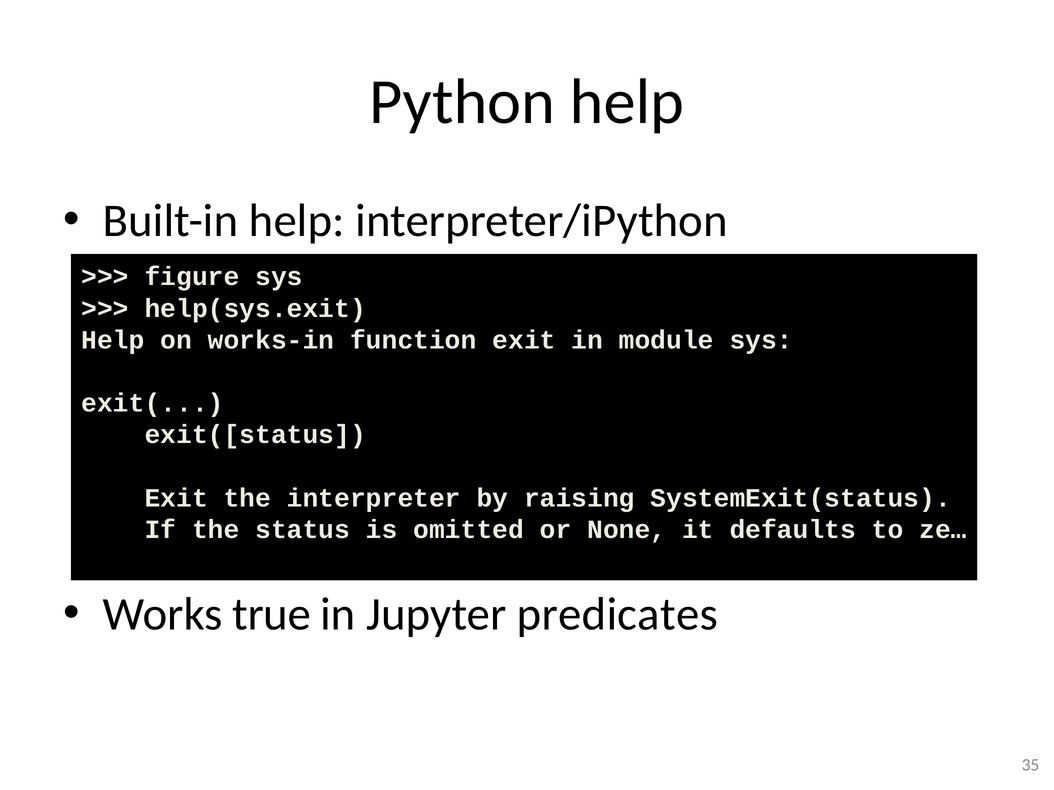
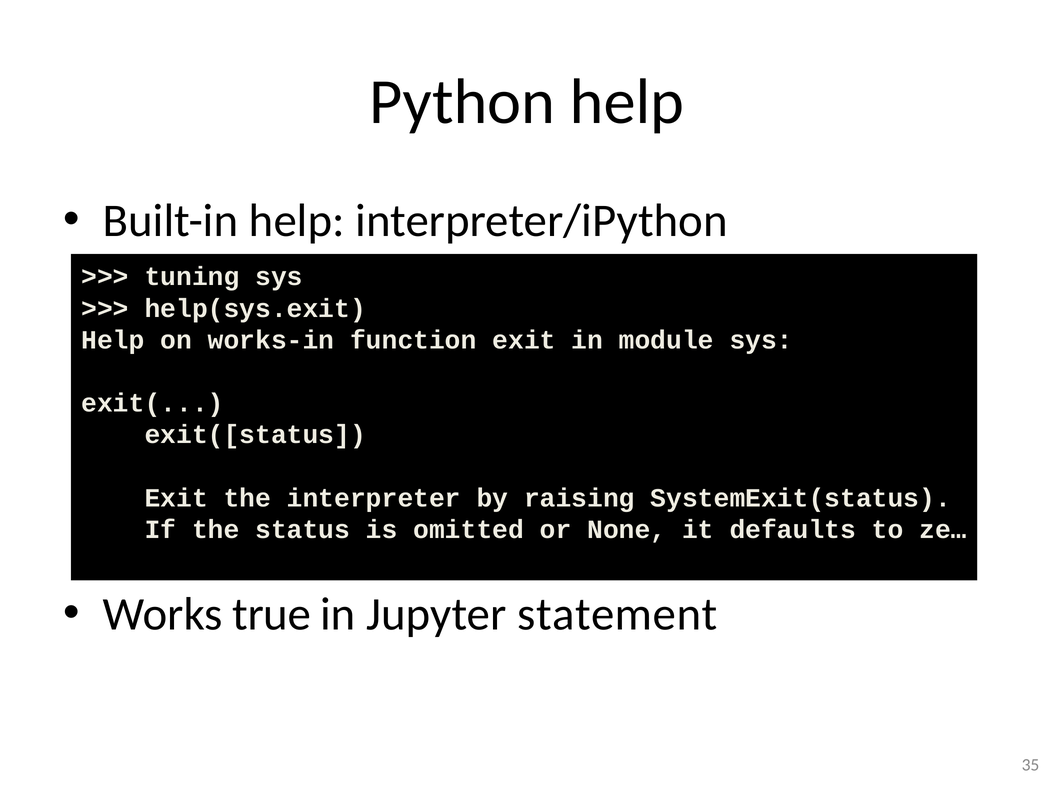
figure: figure -> tuning (192, 277)
predicates: predicates -> statement (617, 615)
